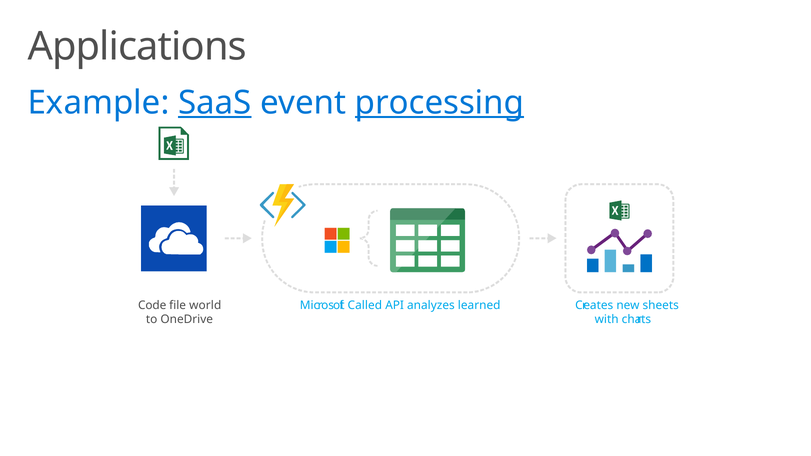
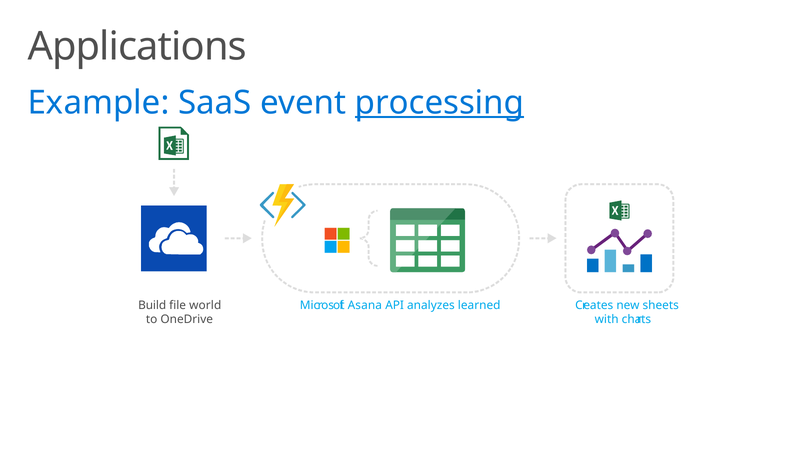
SaaS underline: present -> none (215, 103)
Code: Code -> Build (152, 305)
Called: Called -> Asana (365, 305)
